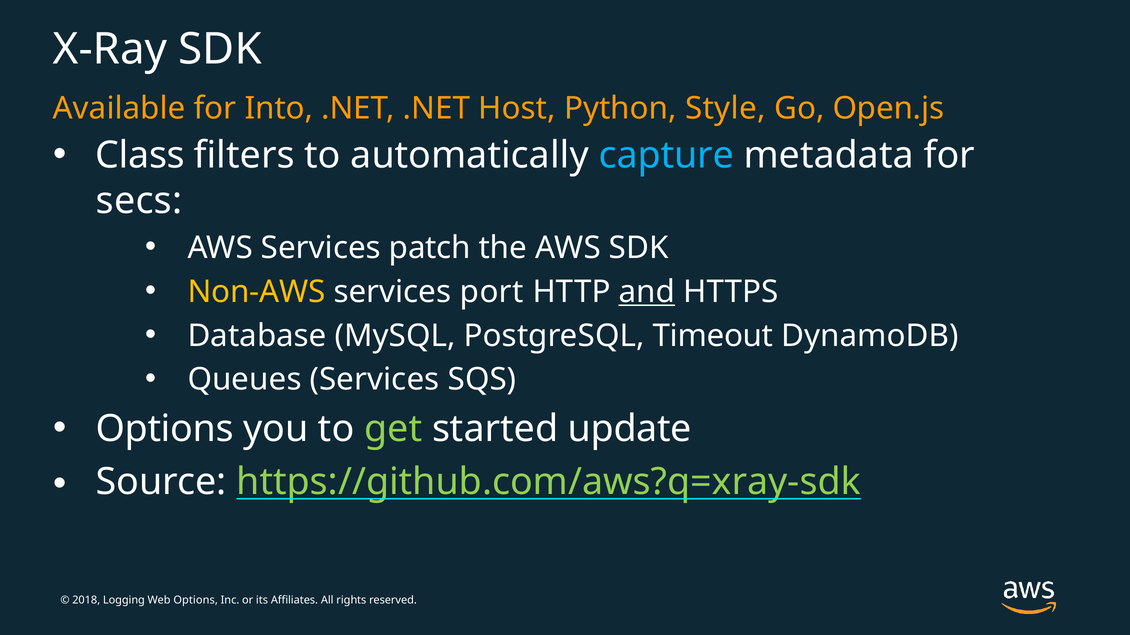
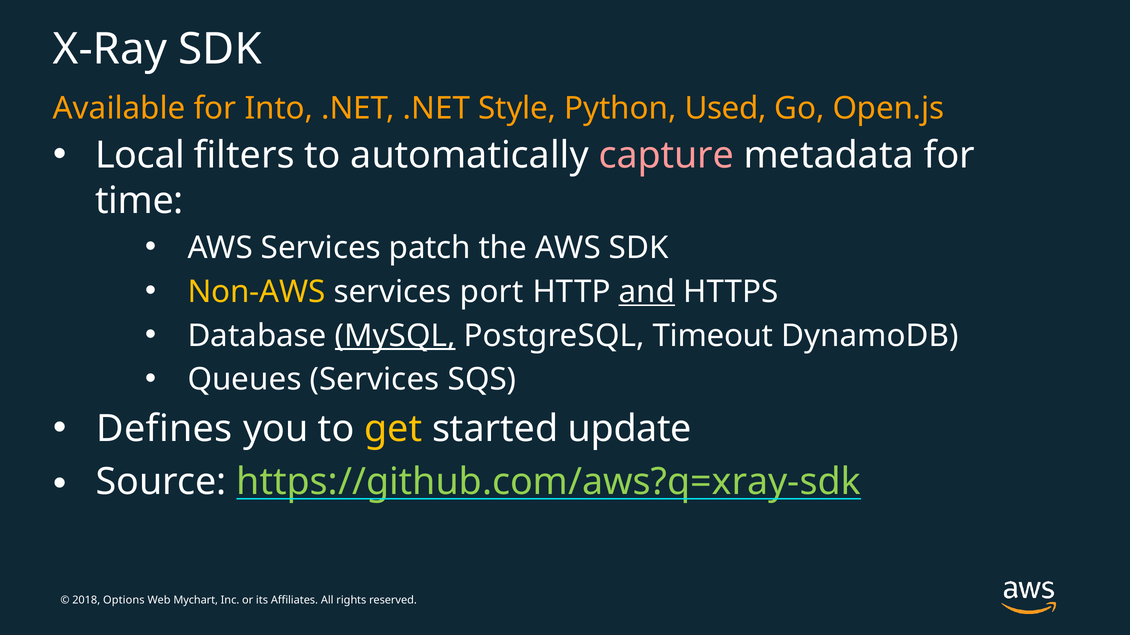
Host: Host -> Style (517, 108)
Style: Style -> Used (726, 108)
Class: Class -> Local (140, 156)
capture colour: light blue -> pink (666, 156)
secs: secs -> time (139, 201)
MySQL underline: none -> present (395, 336)
Options: Options -> Defines (164, 429)
get colour: light green -> yellow (393, 429)
Logging: Logging -> Options (124, 601)
Options: Options -> Mychart (196, 601)
